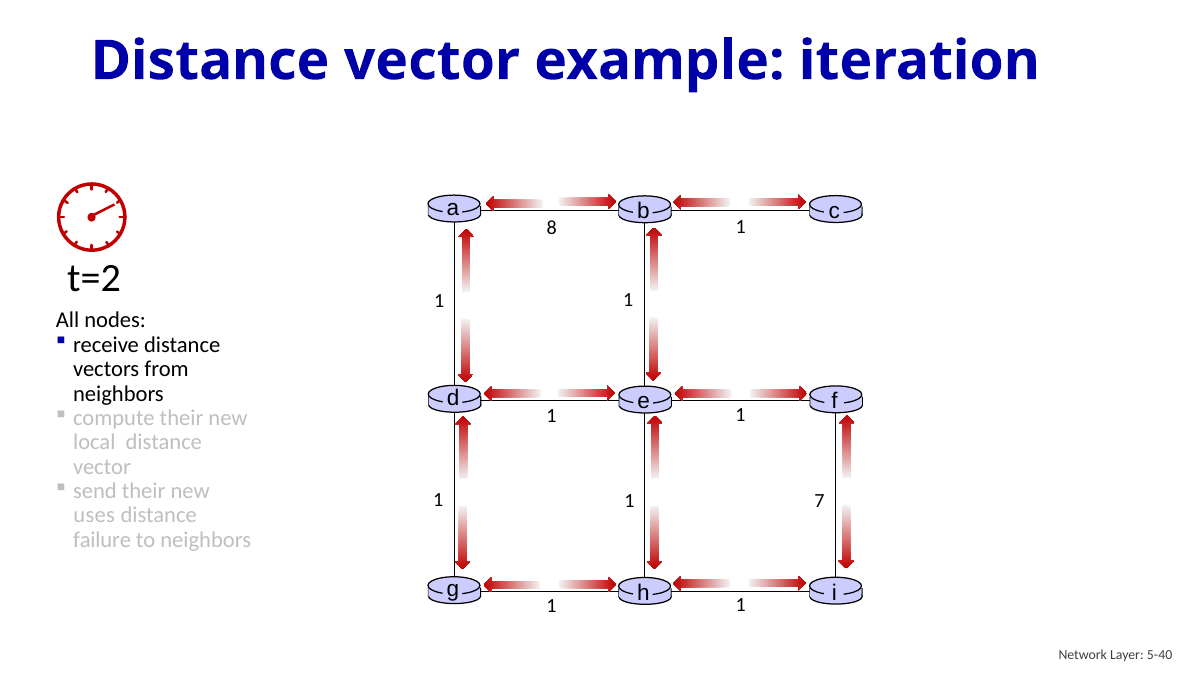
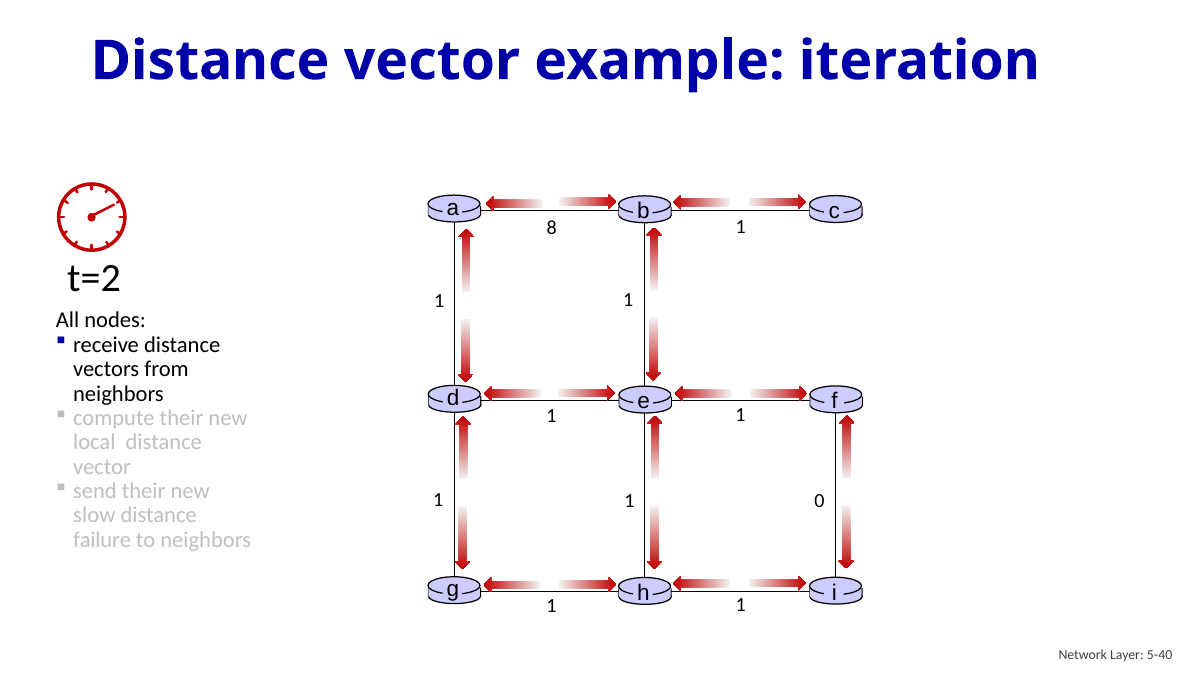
7: 7 -> 0 (819, 501)
uses: uses -> slow (94, 516)
